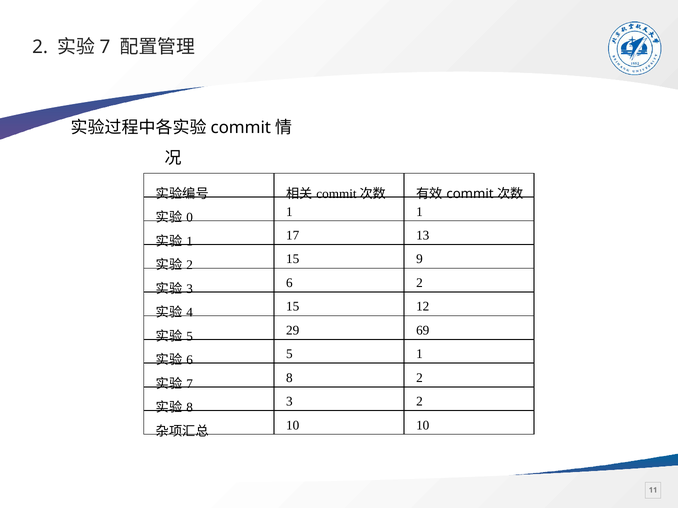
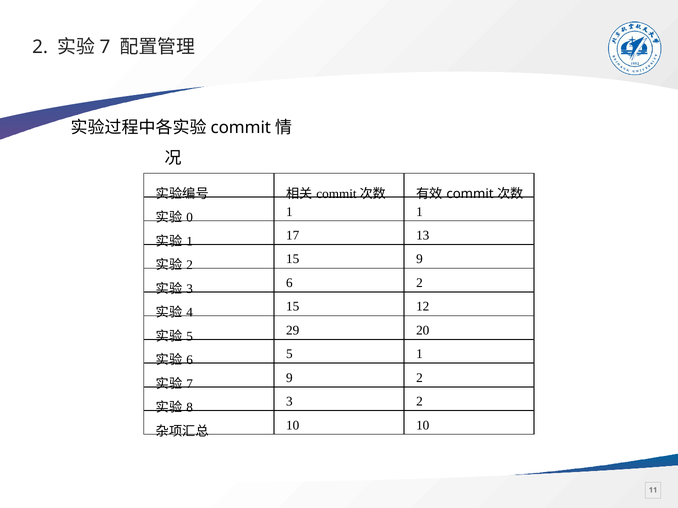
69: 69 -> 20 (423, 331)
8: 8 -> 9 (289, 378)
